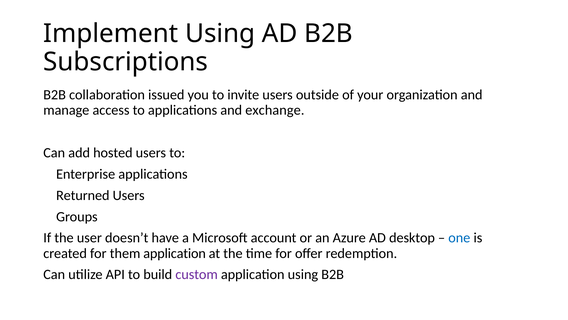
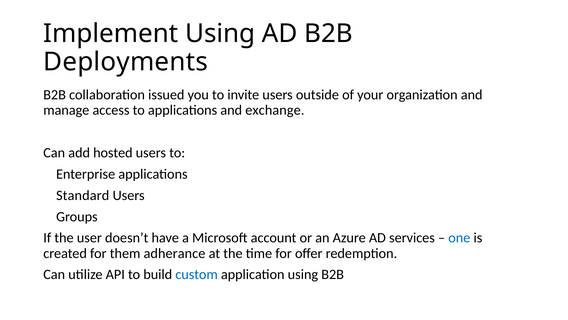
Subscriptions: Subscriptions -> Deployments (126, 62)
Returned: Returned -> Standard (83, 195)
desktop: desktop -> services (412, 238)
them application: application -> adherance (174, 253)
custom colour: purple -> blue (197, 274)
